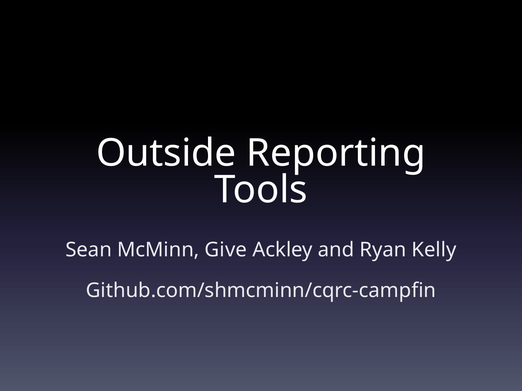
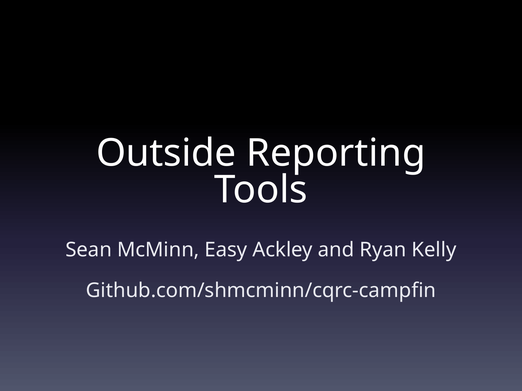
Give: Give -> Easy (226, 250)
